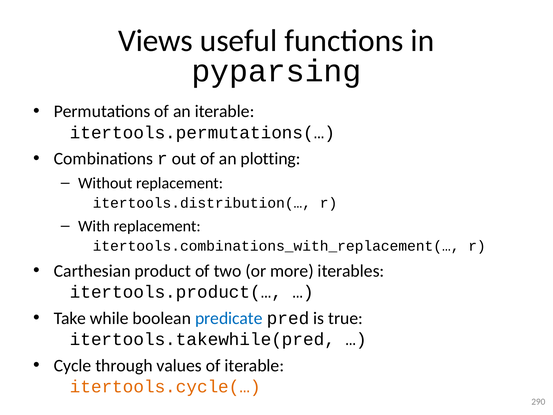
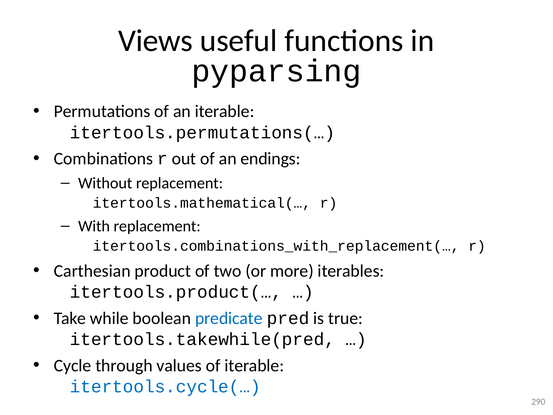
plotting: plotting -> endings (270, 159)
itertools.distribution(…: itertools.distribution(… -> itertools.mathematical(… (202, 203)
itertools.cycle(… colour: orange -> blue (165, 387)
